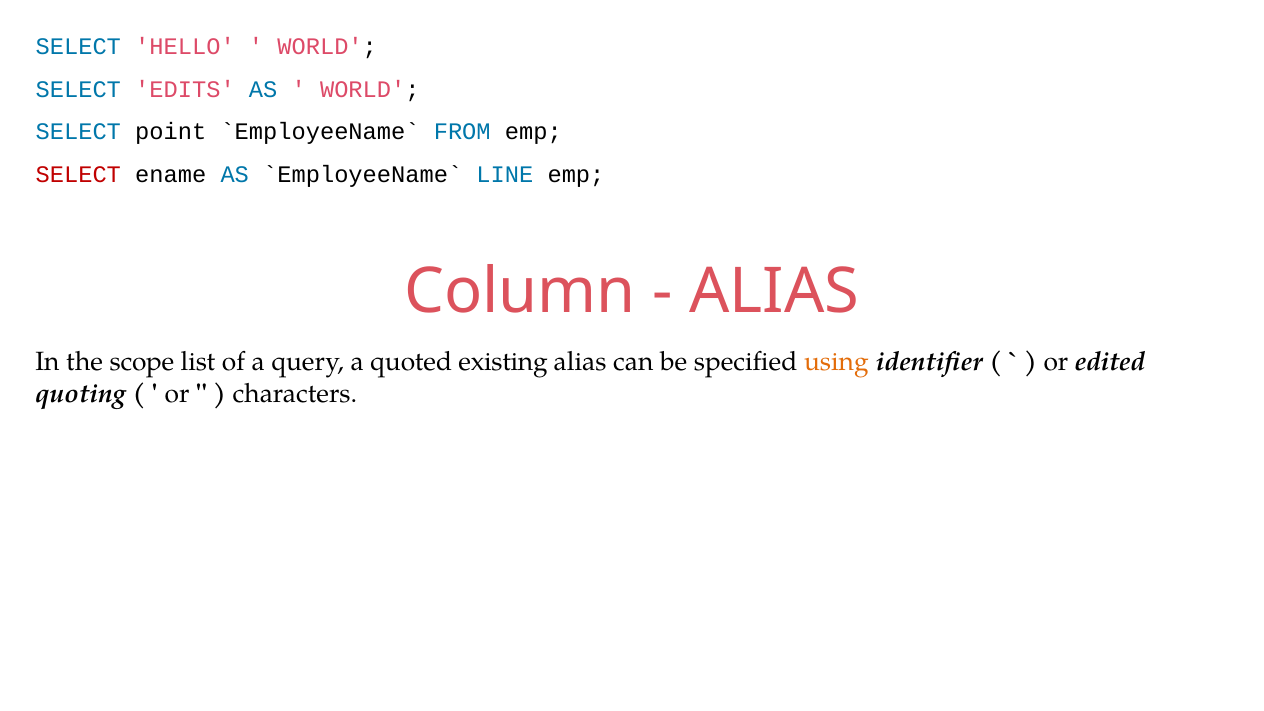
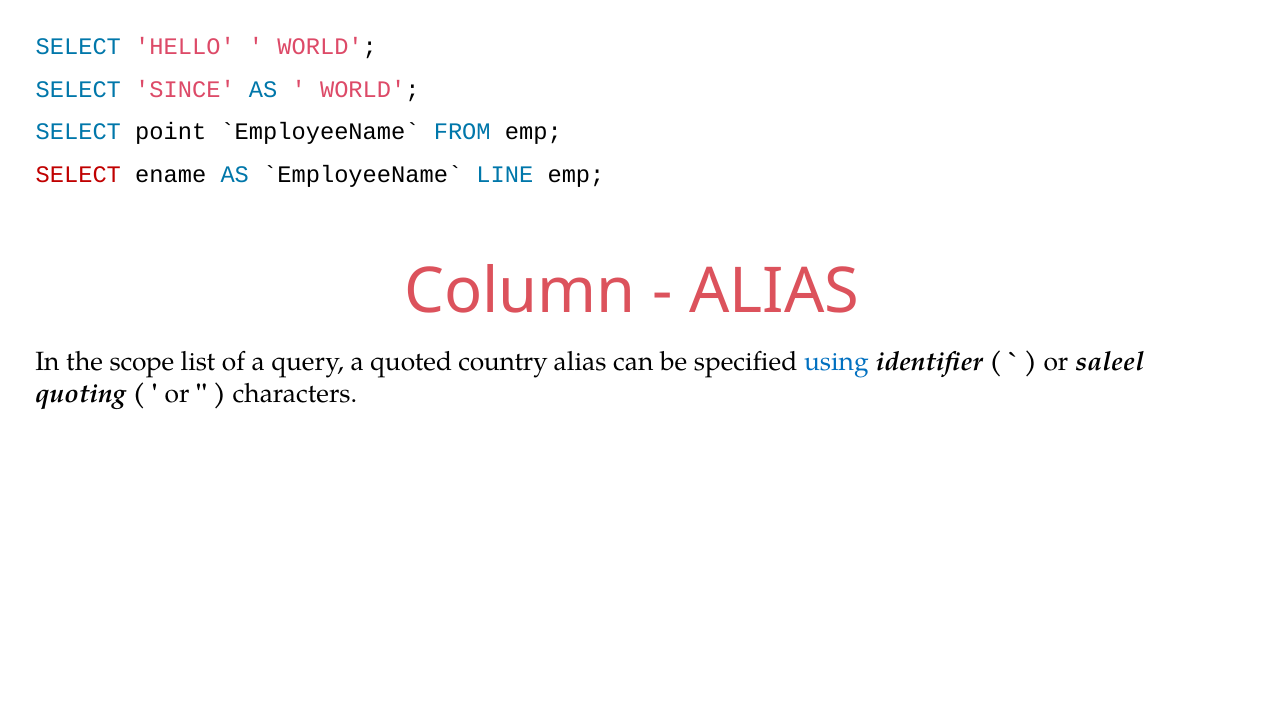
EDITS: EDITS -> SINCE (185, 89)
existing: existing -> country (503, 362)
using colour: orange -> blue (836, 362)
edited: edited -> saleel (1110, 362)
